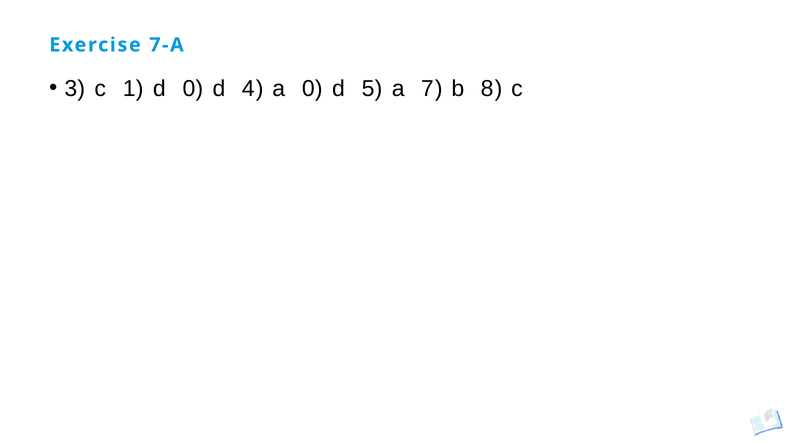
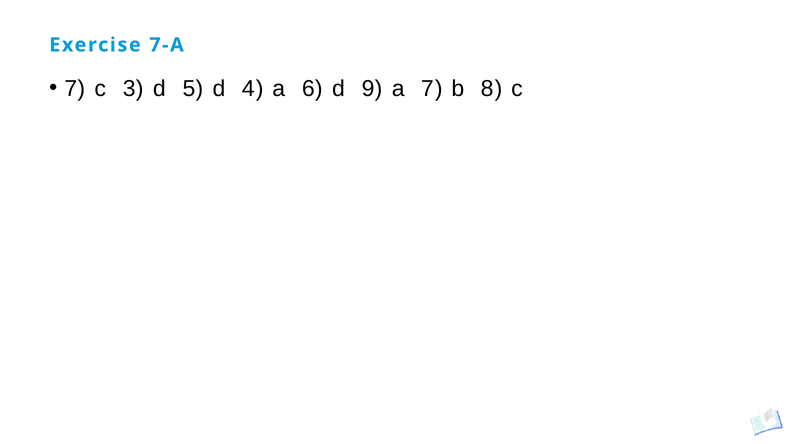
3: 3 -> 7 (75, 88)
1: 1 -> 3 (133, 88)
d 0: 0 -> 5 (193, 88)
a 0: 0 -> 6 (312, 88)
5: 5 -> 9 (372, 88)
